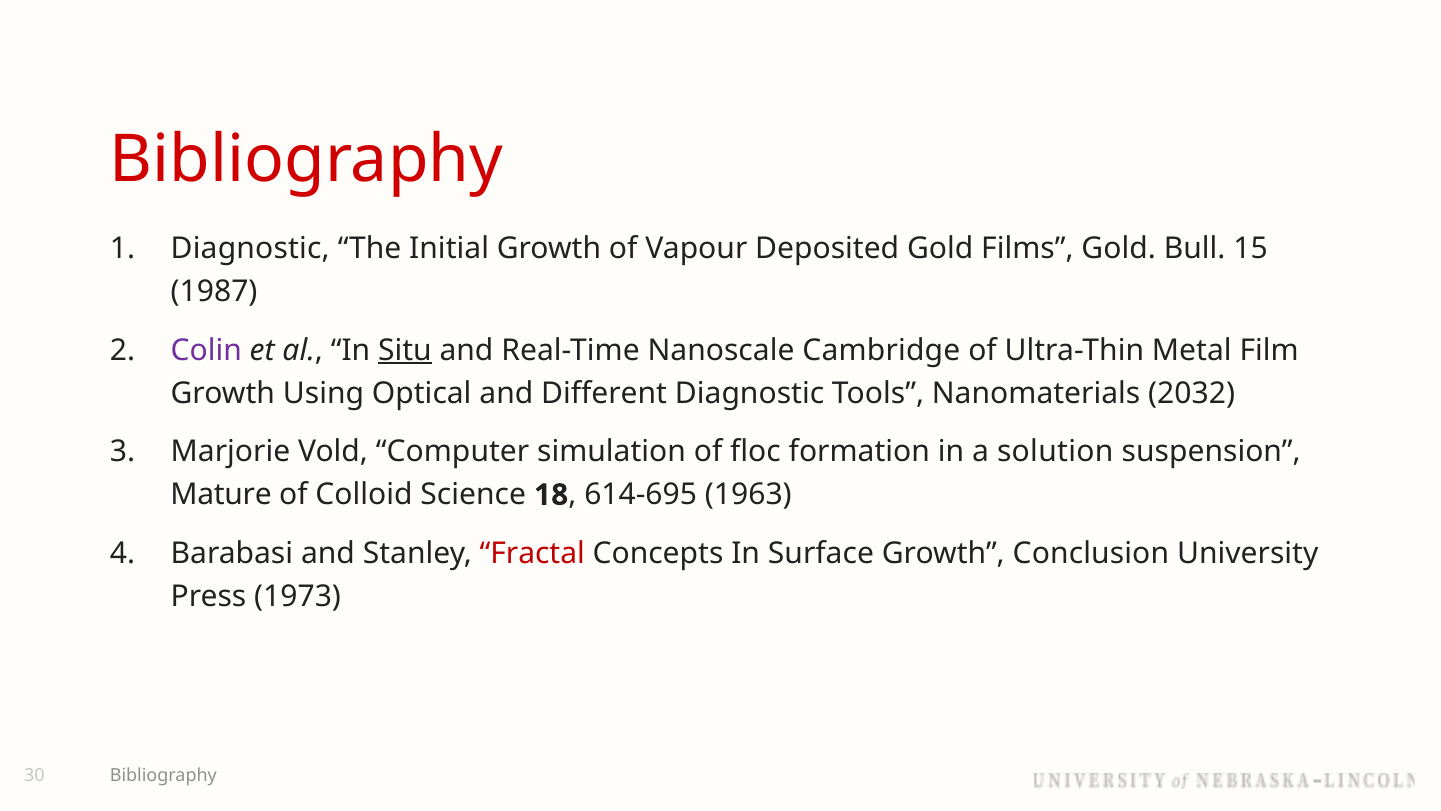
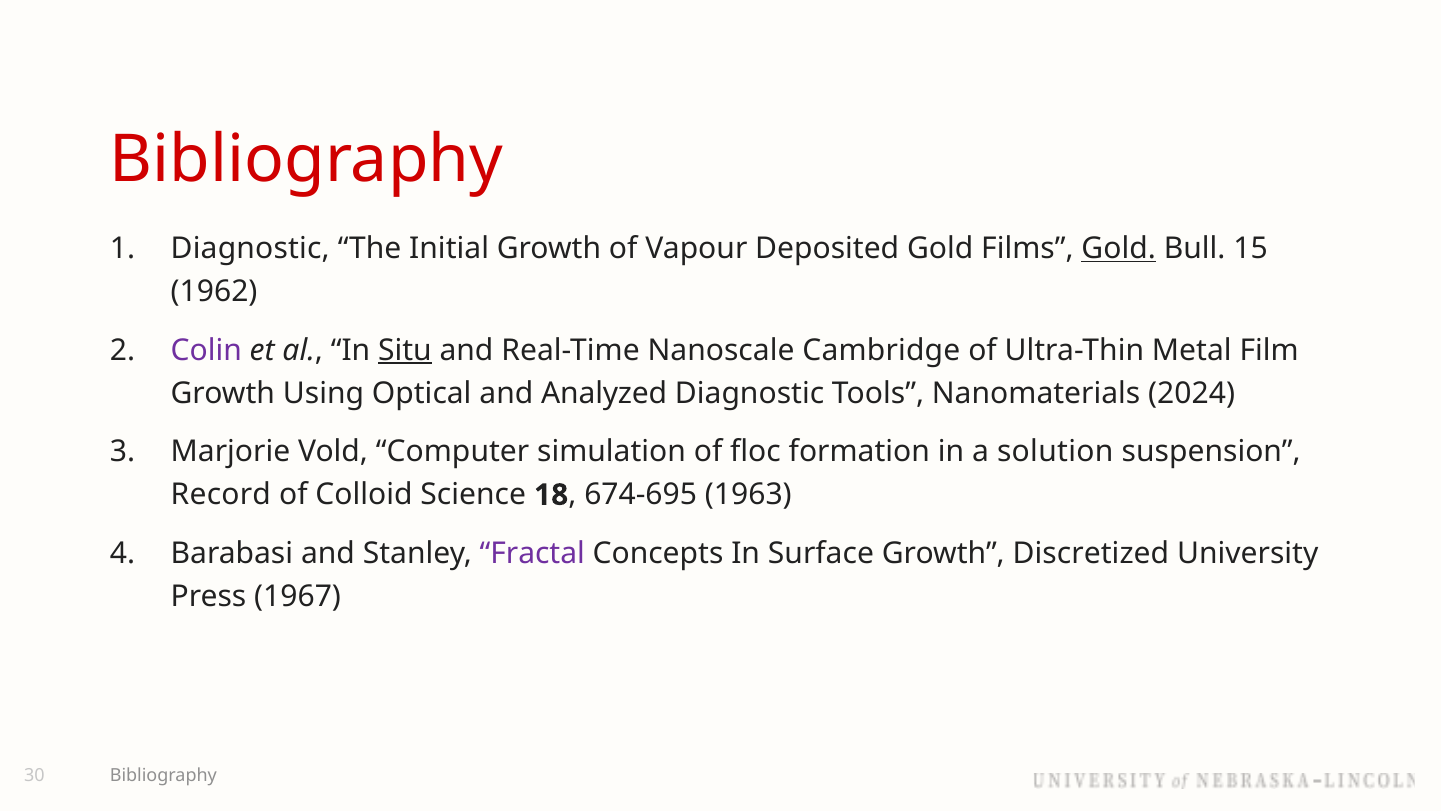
Gold underline: none -> present (1119, 248)
1987: 1987 -> 1962 (214, 292)
Different: Different -> Analyzed (604, 393)
2032: 2032 -> 2024 (1192, 393)
Mature: Mature -> Record (221, 495)
614-695: 614-695 -> 674-695 (641, 495)
Fractal colour: red -> purple (532, 553)
Conclusion: Conclusion -> Discretized (1091, 553)
1973: 1973 -> 1967 (298, 596)
